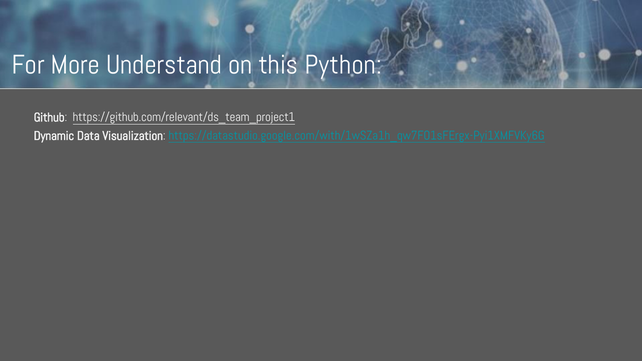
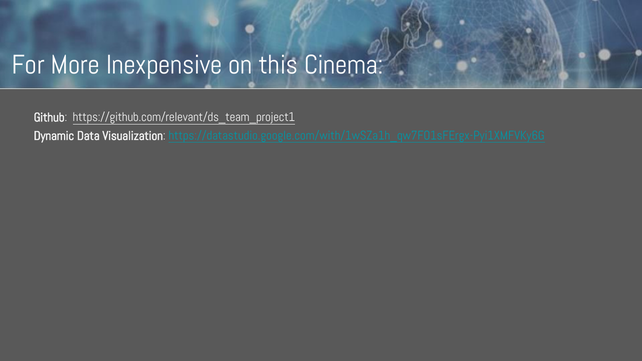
Understand: Understand -> Inexpensive (164, 65)
Python: Python -> Cinema (344, 65)
